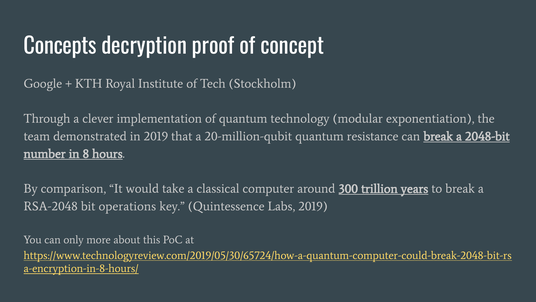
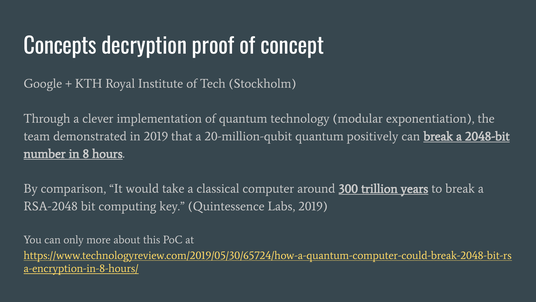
resistance: resistance -> positively (373, 136)
operations: operations -> computing (127, 206)
